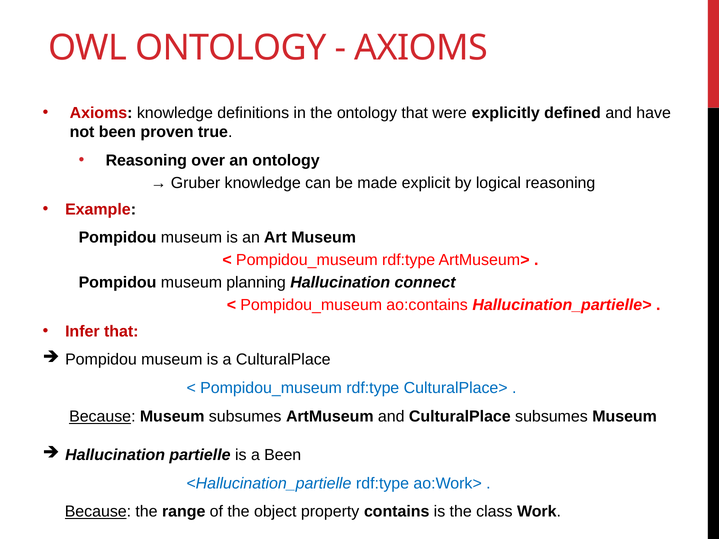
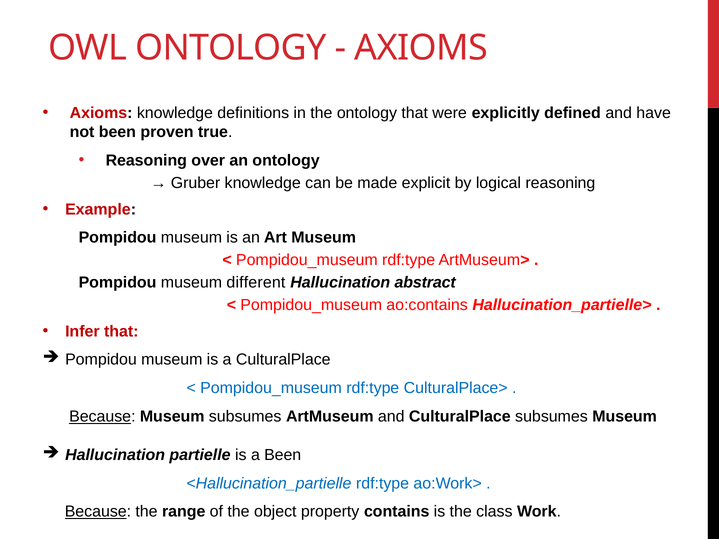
planning: planning -> different (256, 283)
connect: connect -> abstract (425, 283)
